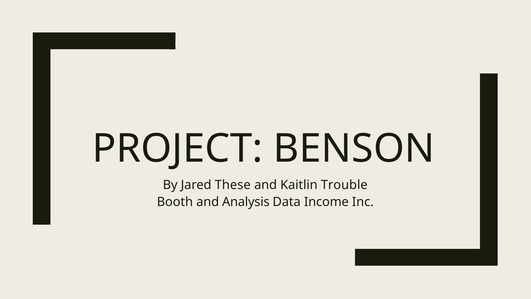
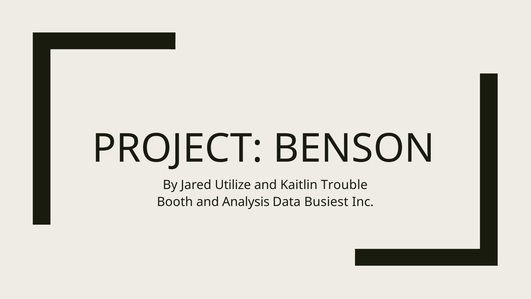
These: These -> Utilize (233, 185)
Income: Income -> Busiest (326, 202)
